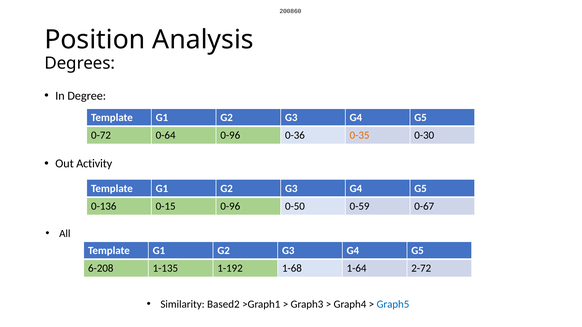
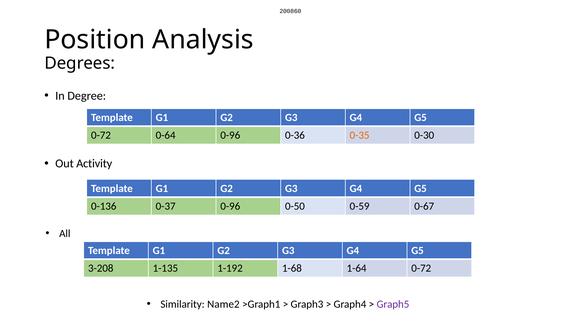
0-15: 0-15 -> 0-37 (166, 206)
6-208: 6-208 -> 3-208 (101, 269)
1-64 2-72: 2-72 -> 0-72 (421, 269)
Based2: Based2 -> Name2 (223, 304)
Graph5 colour: blue -> purple (393, 304)
